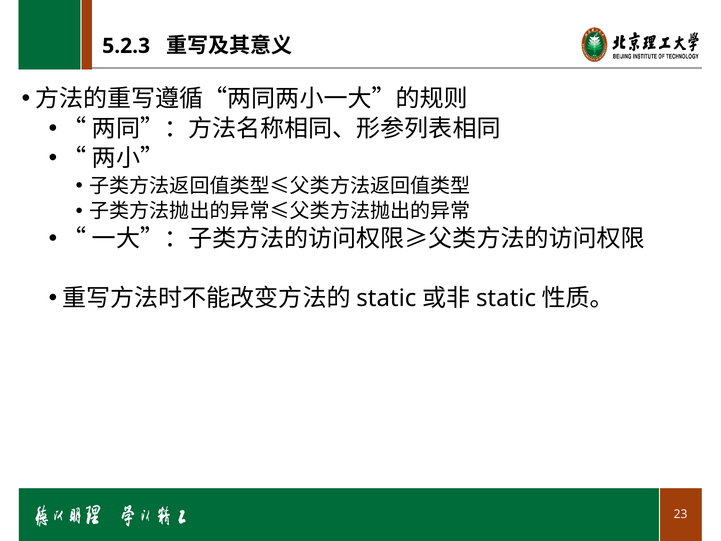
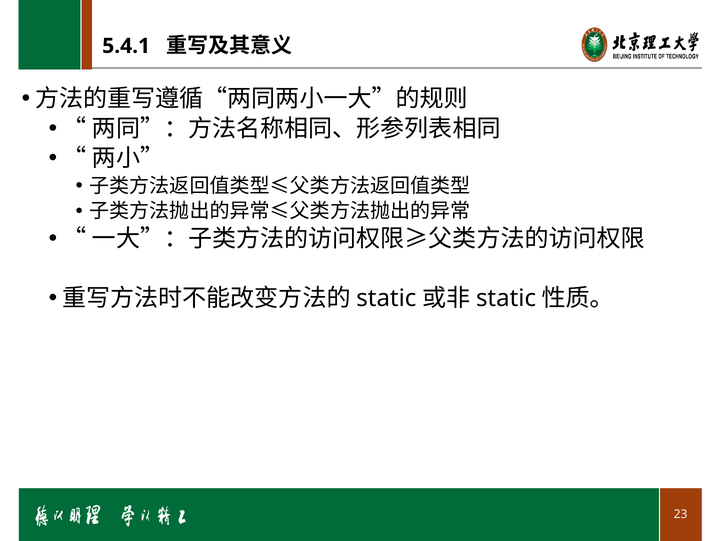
5.2.3: 5.2.3 -> 5.4.1 (126, 46)
